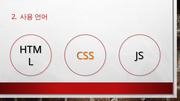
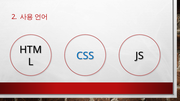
CSS colour: orange -> blue (85, 56)
